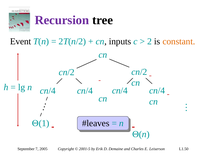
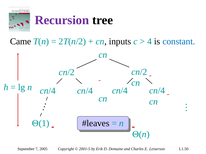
Event: Event -> Came (21, 42)
2: 2 -> 4 (150, 42)
constant colour: orange -> blue (179, 42)
